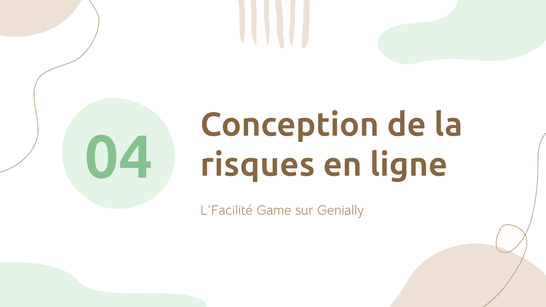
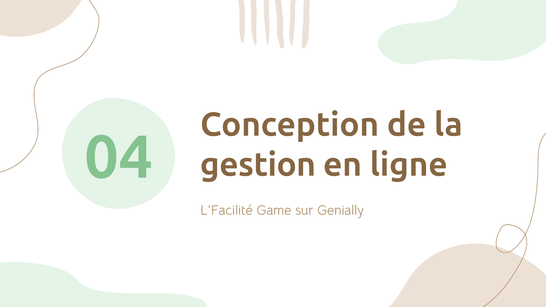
risques: risques -> gestion (258, 165)
